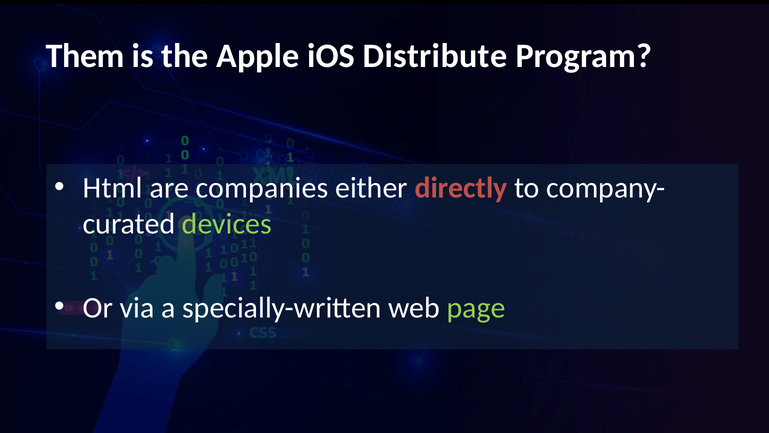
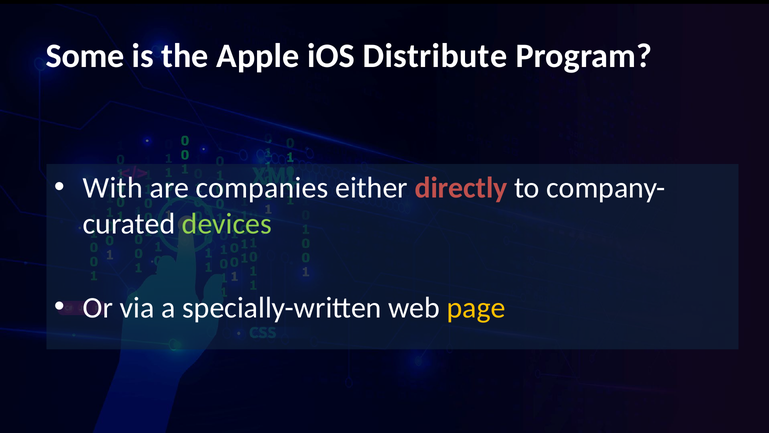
Them: Them -> Some (85, 56)
Html: Html -> With (113, 188)
page colour: light green -> yellow (476, 307)
